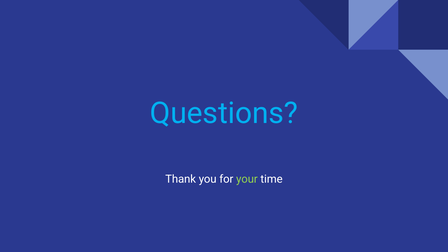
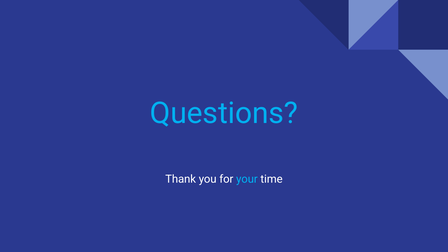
your colour: light green -> light blue (247, 179)
